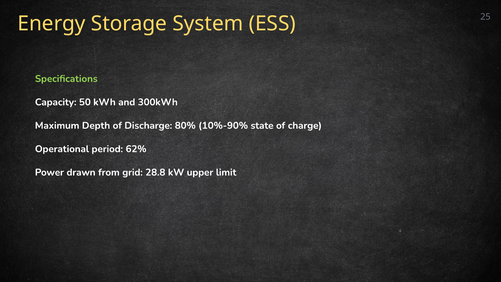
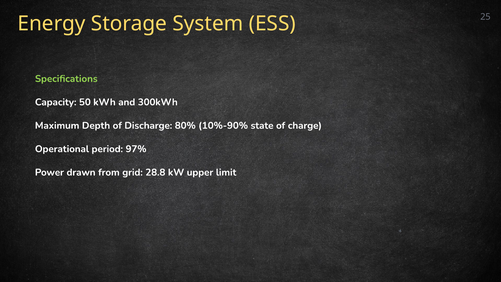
62%: 62% -> 97% (136, 149)
